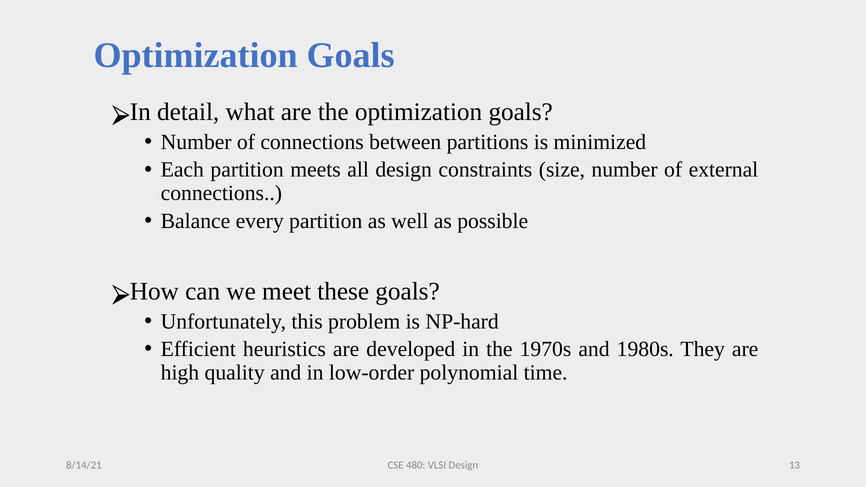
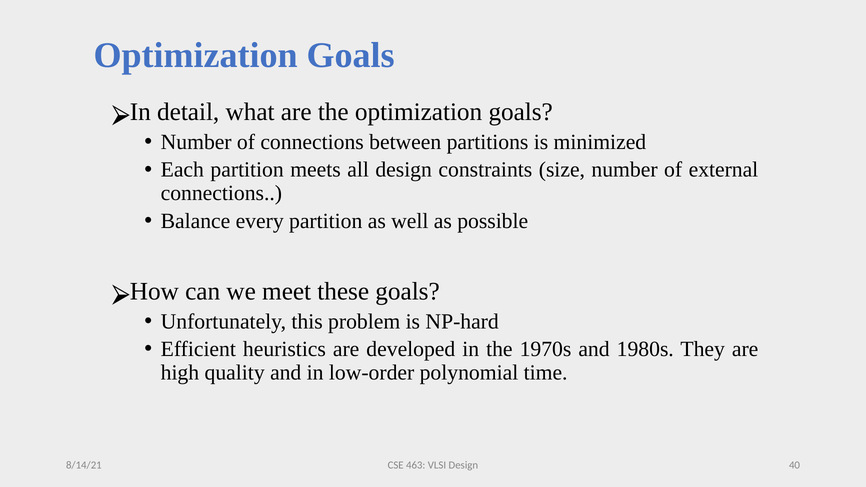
480: 480 -> 463 (416, 465)
13: 13 -> 40 (794, 465)
